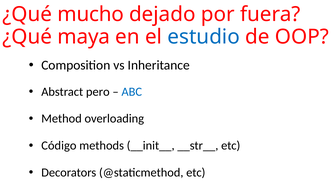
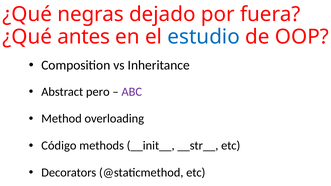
mucho: mucho -> negras (91, 14)
maya: maya -> antes (84, 37)
ABC colour: blue -> purple (132, 92)
